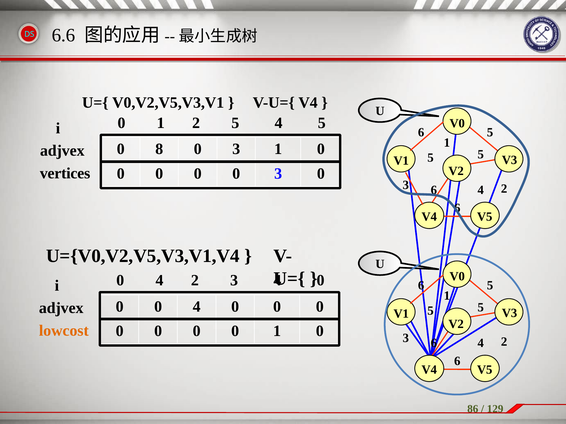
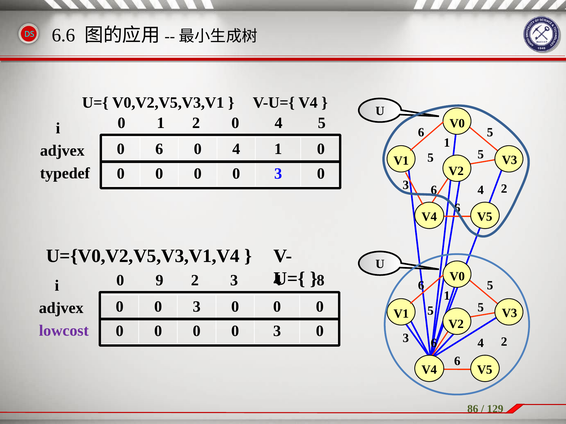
2 5: 5 -> 0 (235, 123)
0 8: 8 -> 6 (159, 149)
3: 3 -> 4 (236, 149)
vertices: vertices -> typedef (65, 174)
4: 4 -> 9 (159, 281)
0: 0 -> 8 (321, 281)
4: 4 -> 3 (197, 307)
lowcost colour: orange -> purple (64, 331)
1: 1 -> 3 (277, 331)
